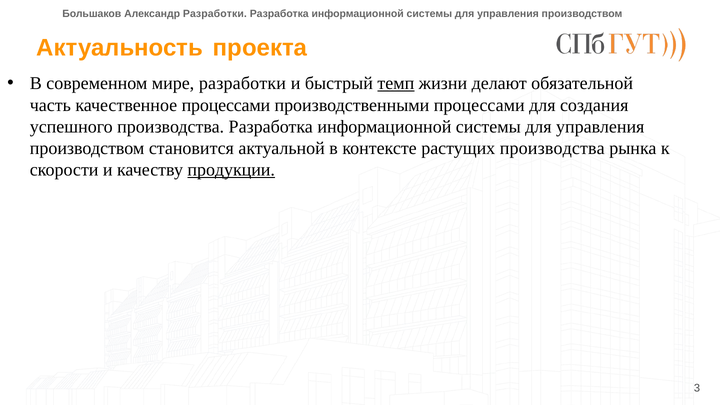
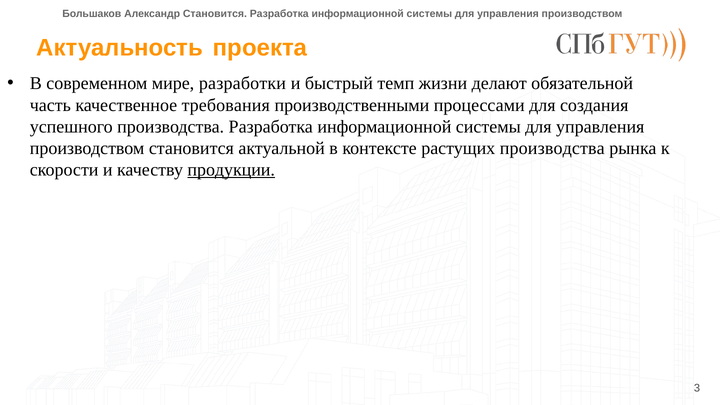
Александр Разработки: Разработки -> Становится (215, 14)
темп underline: present -> none (396, 83)
качественное процессами: процессами -> требования (226, 105)
